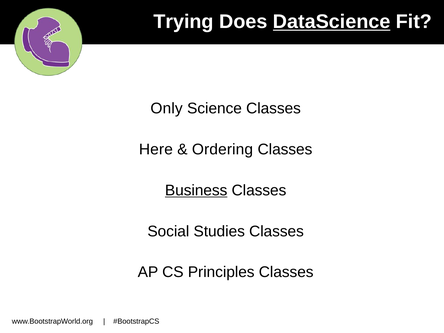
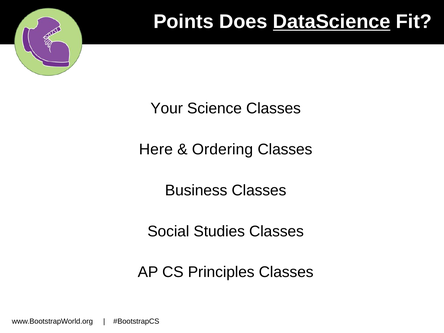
Trying: Trying -> Points (184, 22)
Only: Only -> Your (167, 108)
Business underline: present -> none (196, 190)
